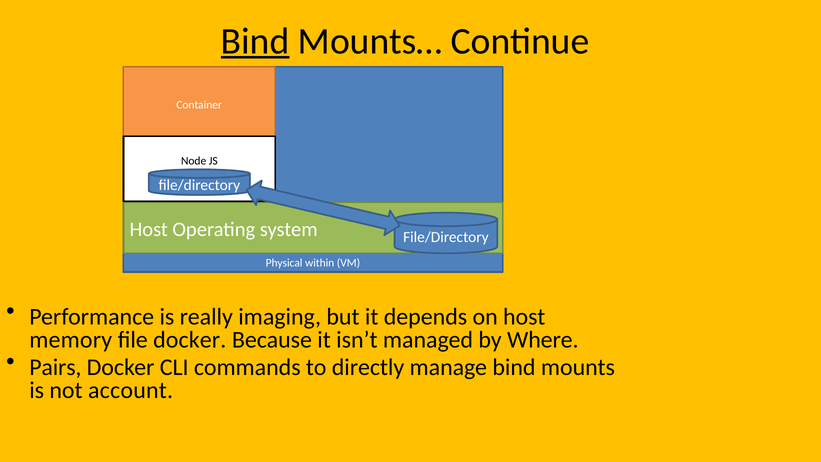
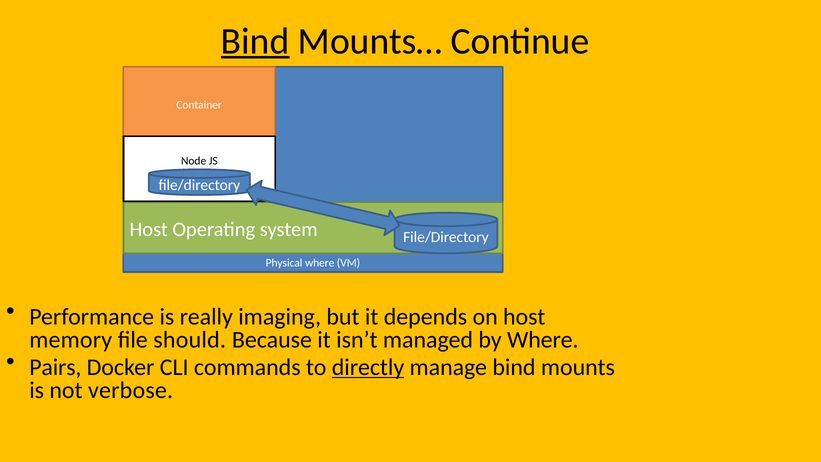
Physical within: within -> where (320, 263)
file docker: docker -> should (190, 340)
directly underline: none -> present (368, 367)
account: account -> verbose (131, 390)
